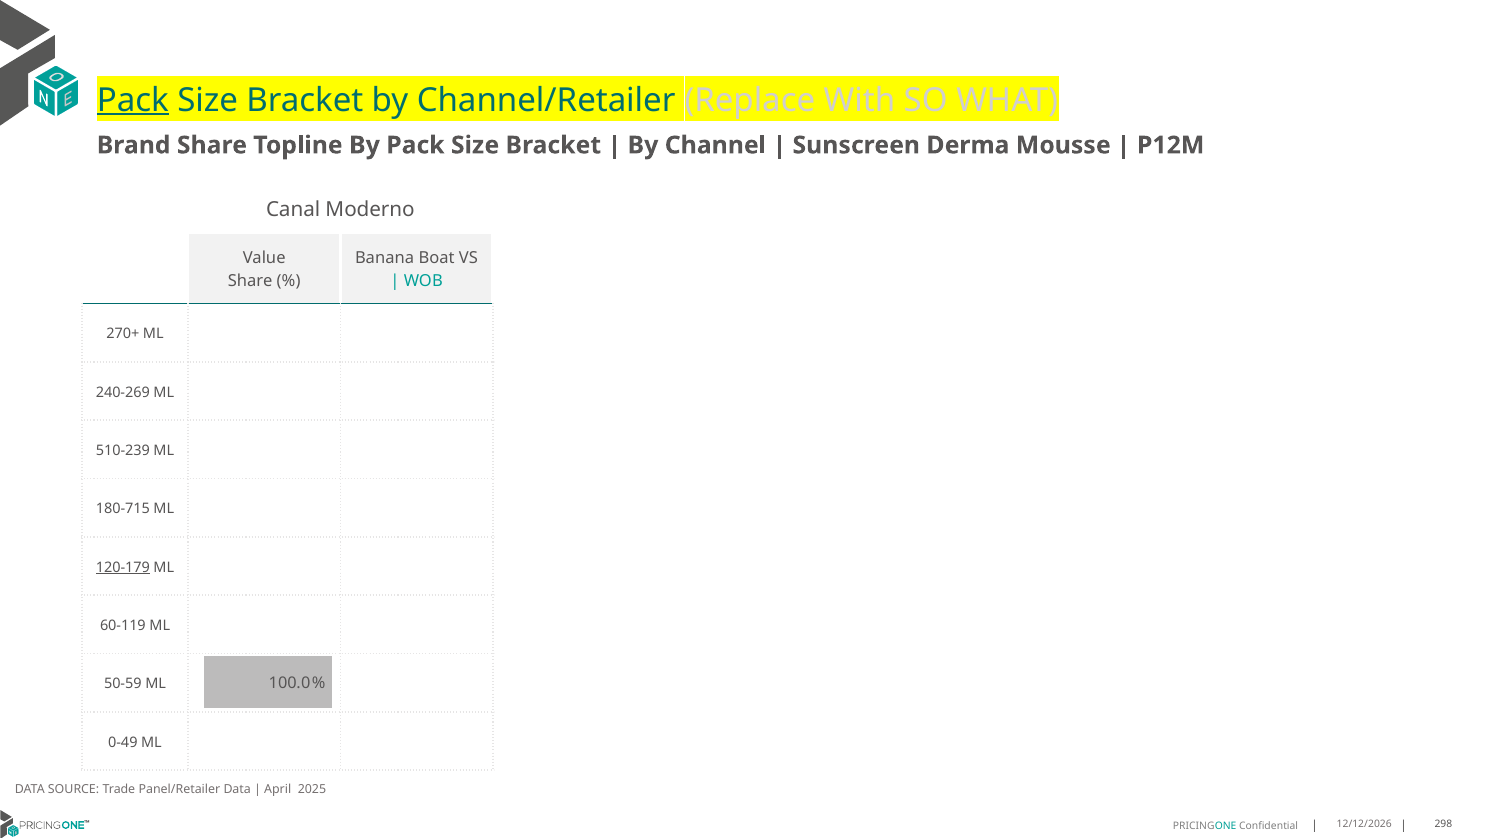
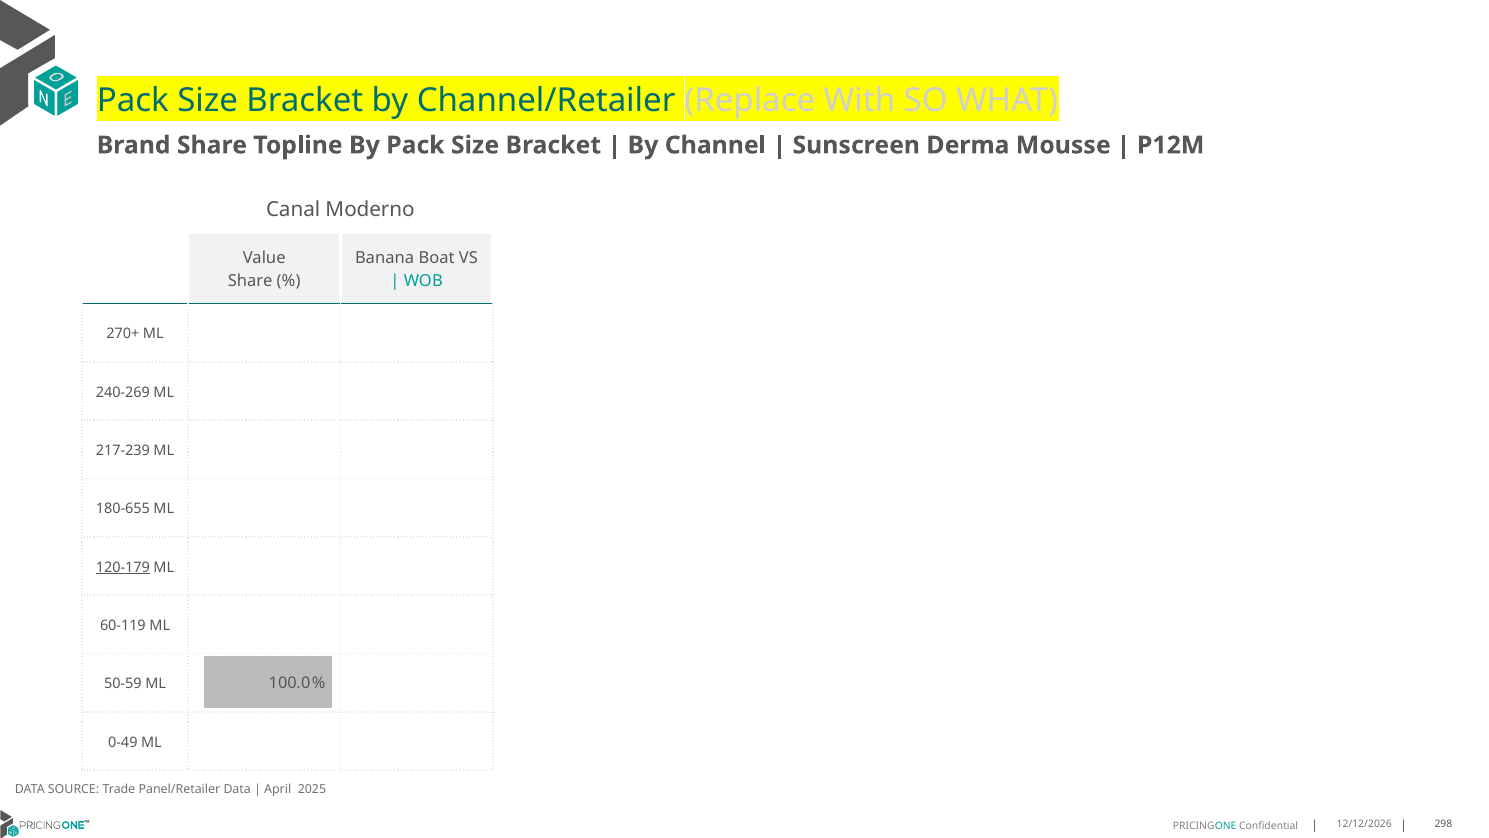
Pack underline: present -> none (133, 100)
510-239: 510-239 -> 217-239 (123, 450)
180-715: 180-715 -> 180-655 (123, 509)
